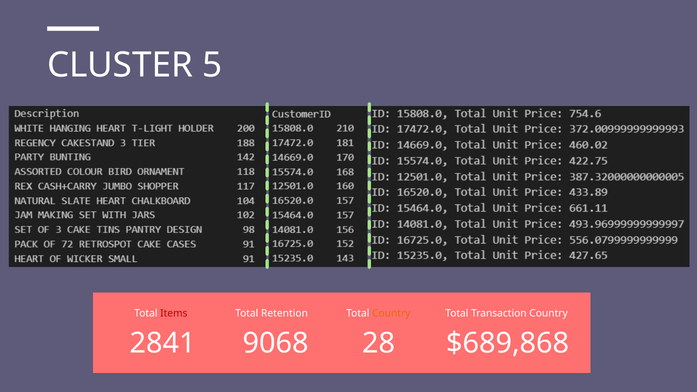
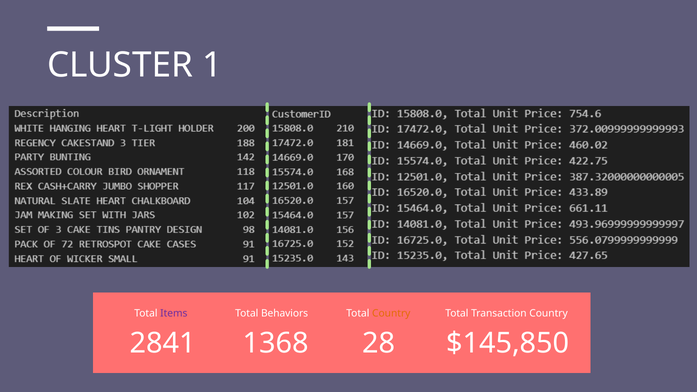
5: 5 -> 1 (212, 65)
Items colour: red -> purple (174, 313)
Retention: Retention -> Behaviors (285, 313)
9068: 9068 -> 1368 (276, 343)
$689,868: $689,868 -> $145,850 (508, 343)
